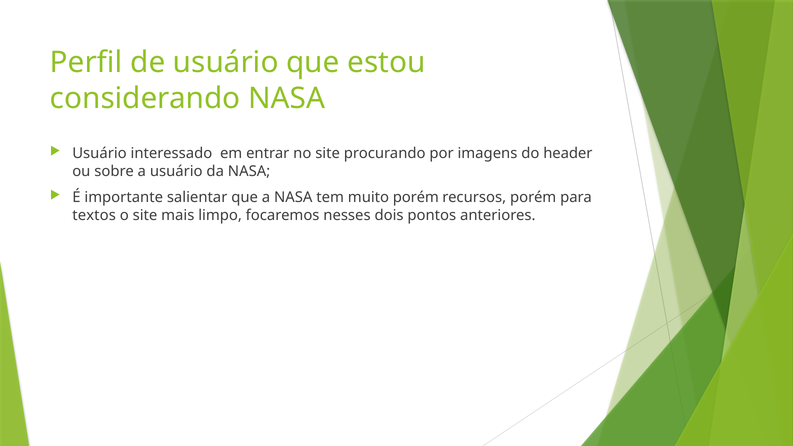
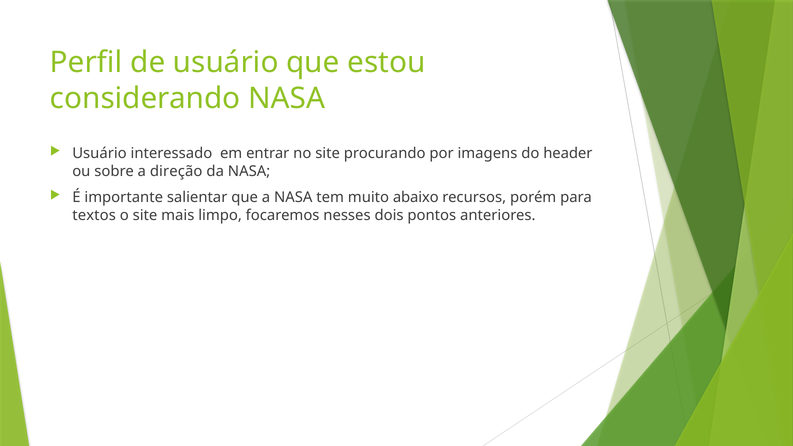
a usuário: usuário -> direção (176, 171)
muito porém: porém -> abaixo (416, 197)
